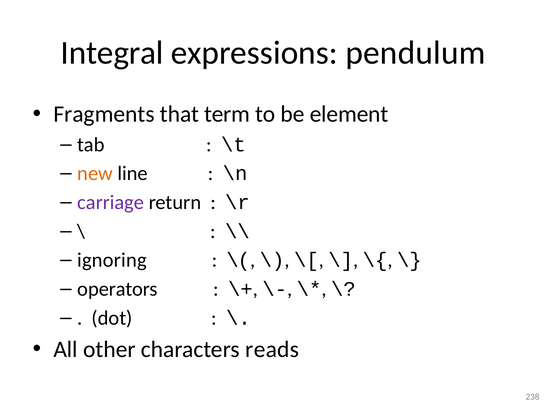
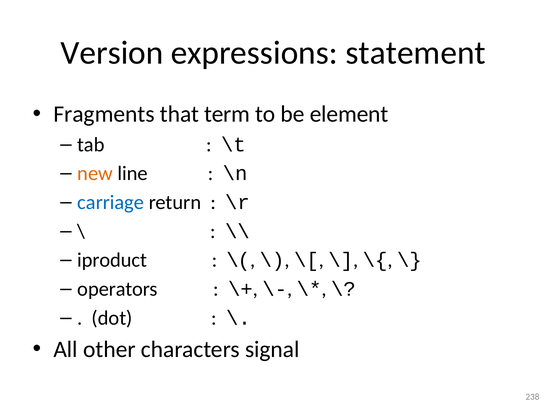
Integral: Integral -> Version (112, 53)
pendulum: pendulum -> statement (416, 53)
carriage colour: purple -> blue (111, 203)
ignoring: ignoring -> iproduct (112, 260)
reads: reads -> signal (272, 350)
